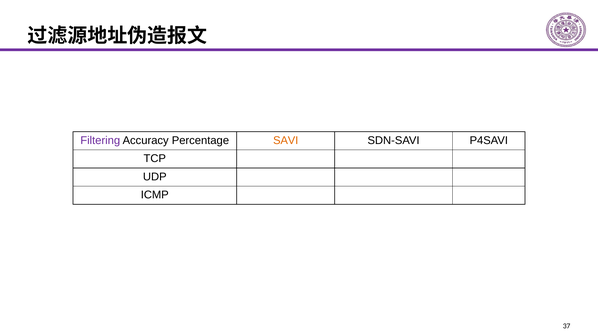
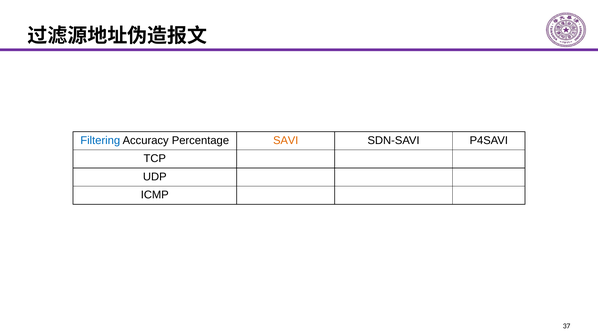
Filtering colour: purple -> blue (100, 140)
